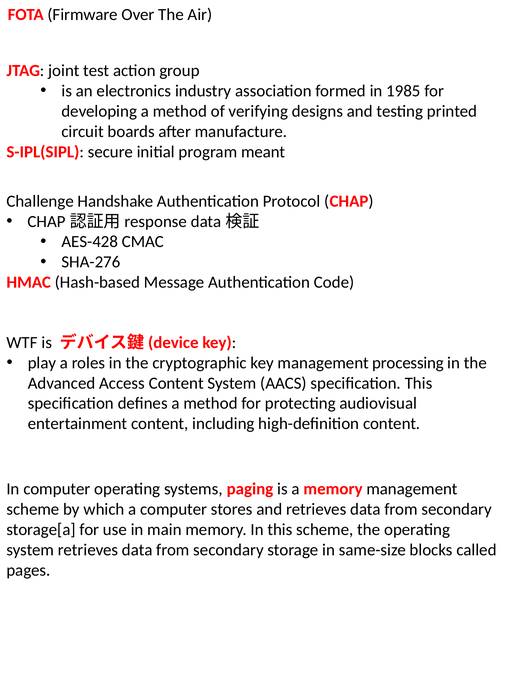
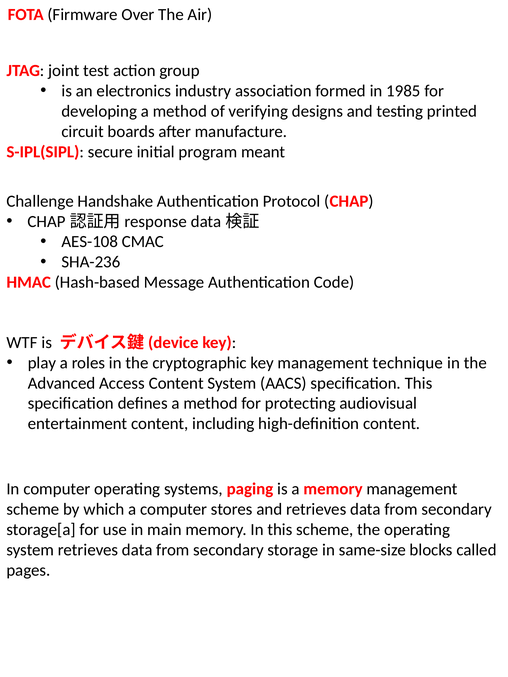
AES-428: AES-428 -> AES-108 (90, 242)
SHA-276: SHA-276 -> SHA-236 (91, 262)
processing: processing -> technique (408, 363)
